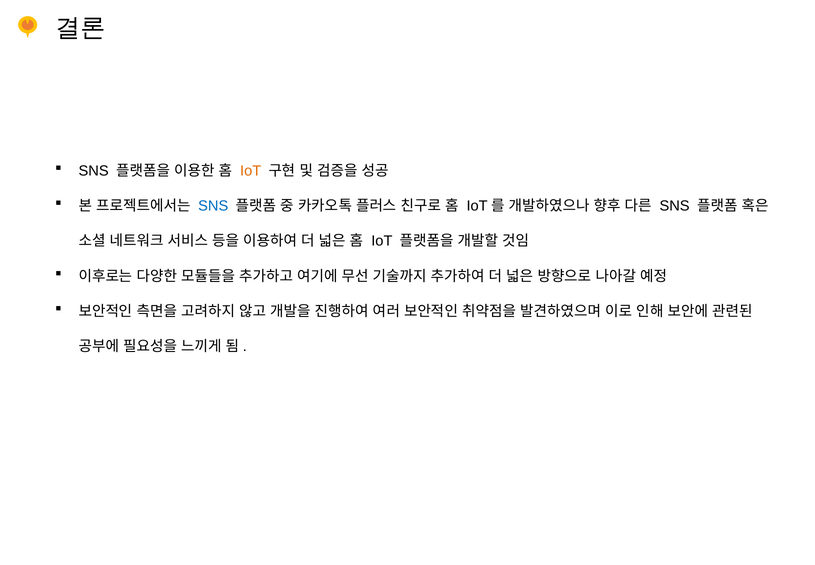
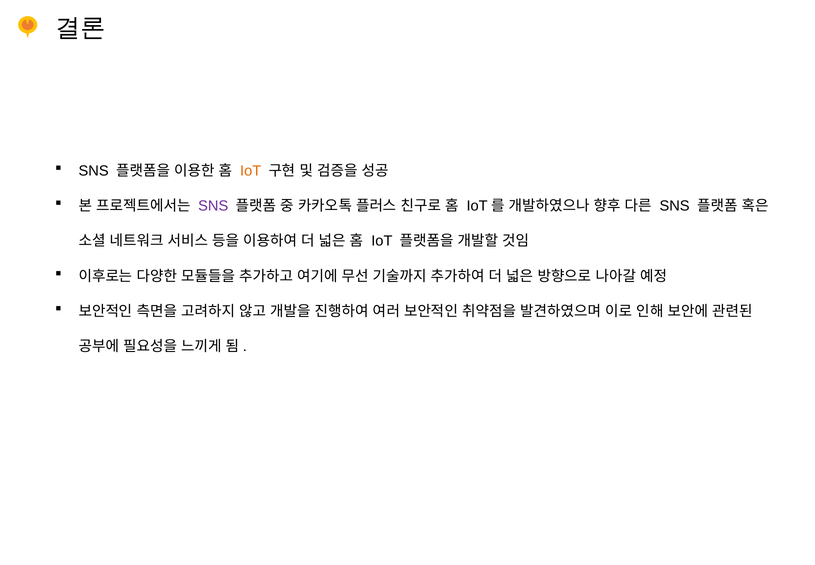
SNS colour: blue -> purple (213, 206)
